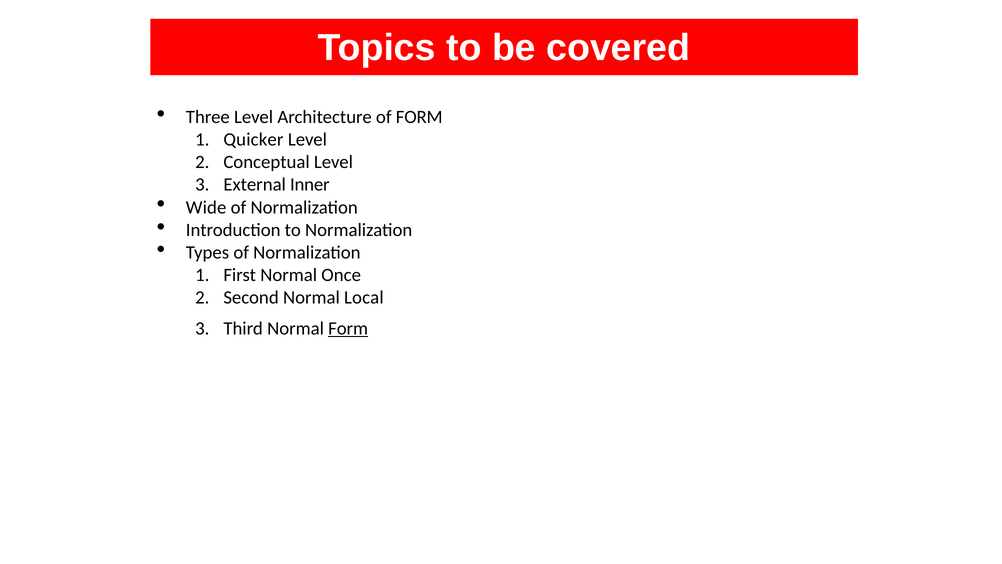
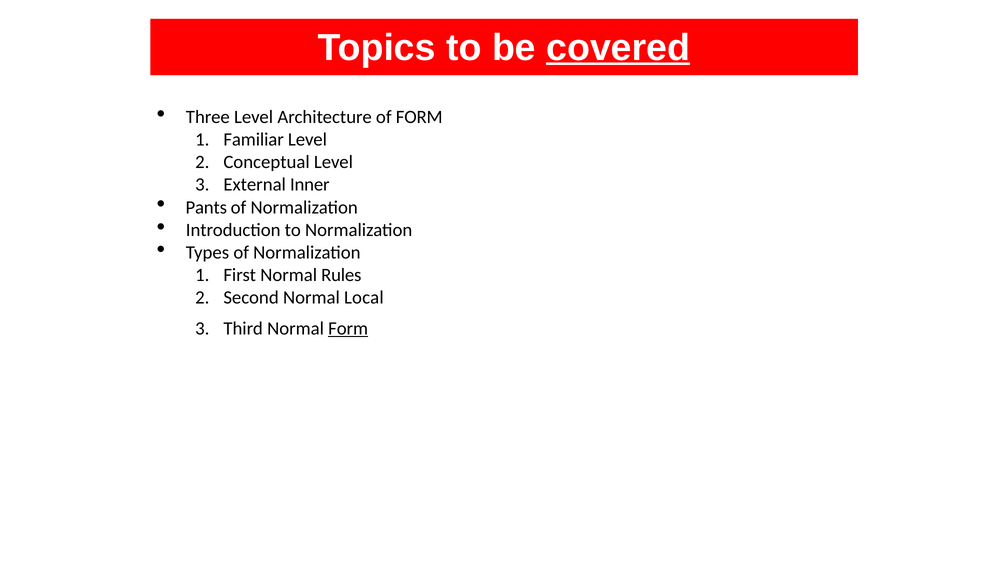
covered underline: none -> present (618, 48)
Quicker: Quicker -> Familiar (254, 140)
Wide: Wide -> Pants (206, 207)
Once: Once -> Rules (341, 275)
